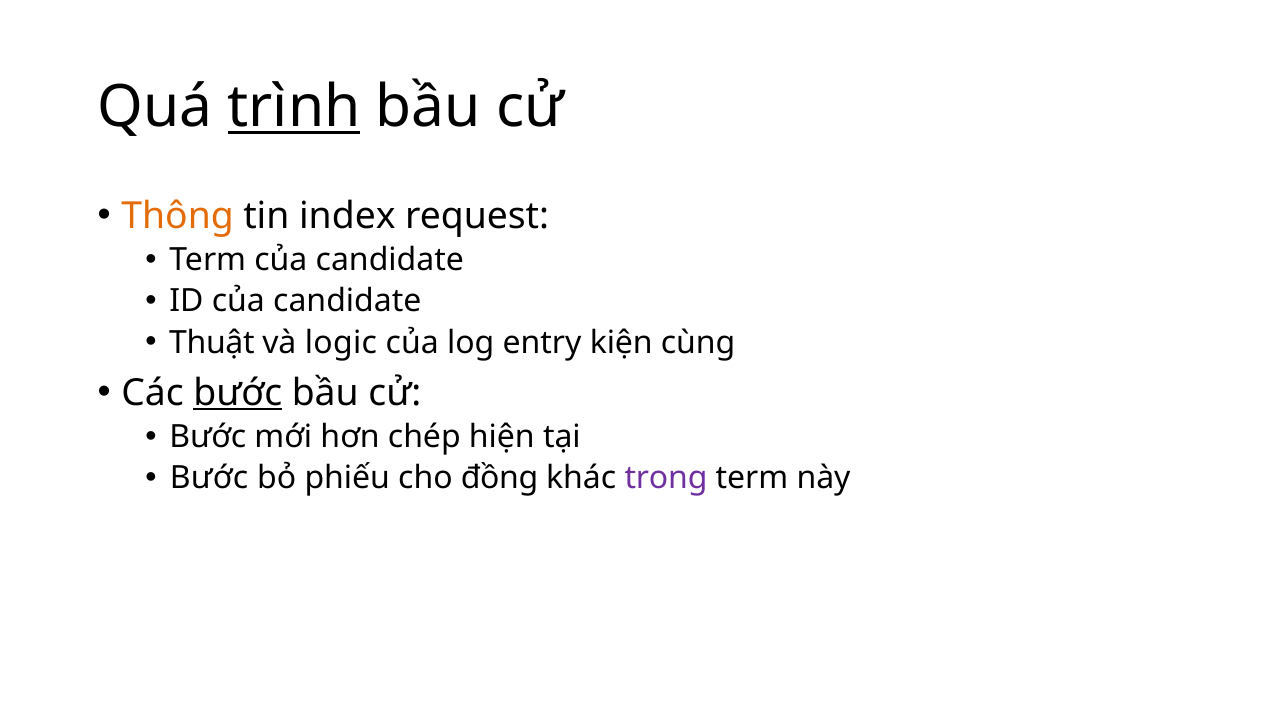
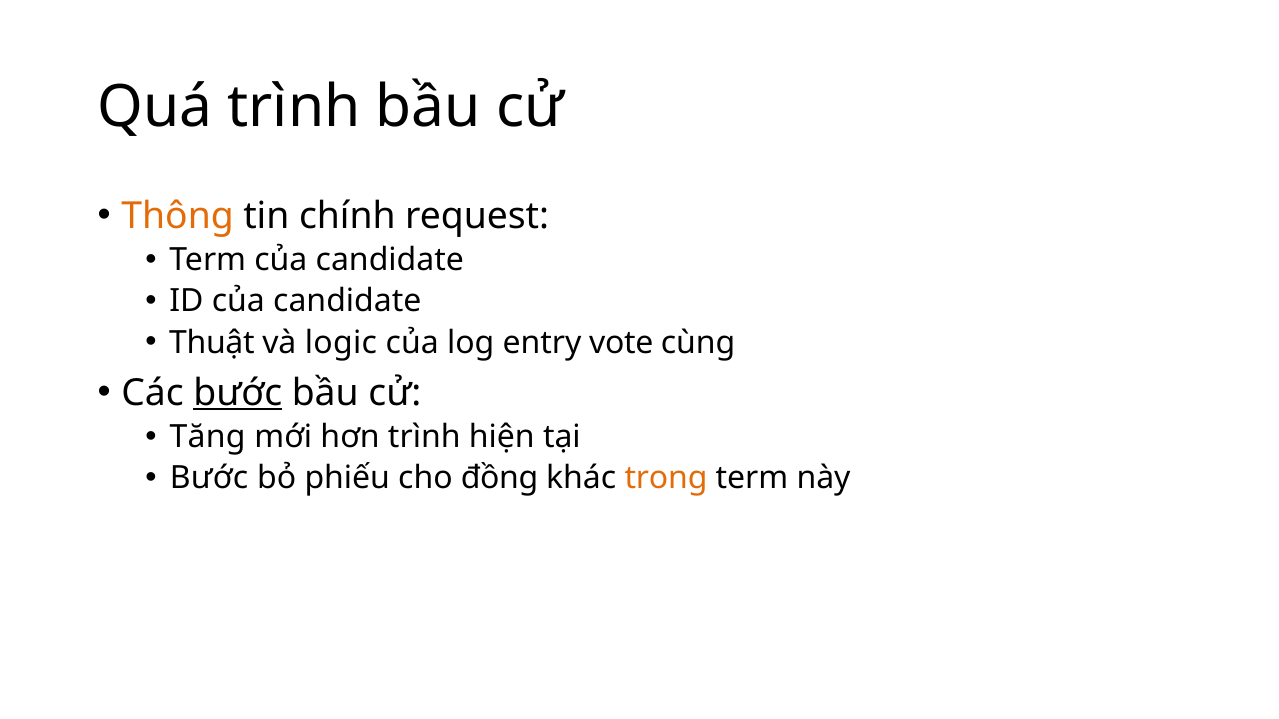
trình underline: present -> none (294, 107)
index: index -> chính (347, 216)
kiện: kiện -> vote (621, 343)
Bước: Bước -> Tăng (208, 437)
hơn chép: chép -> trình (424, 437)
trong colour: purple -> orange (666, 479)
